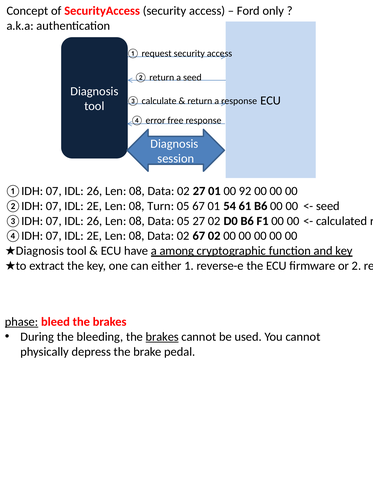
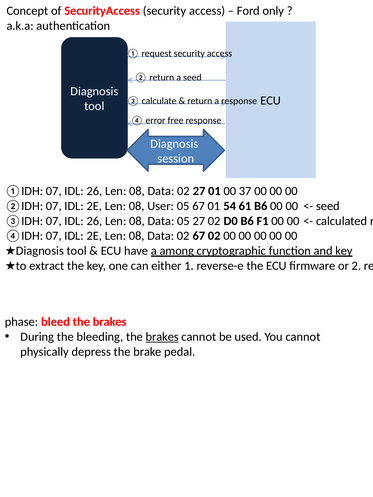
92: 92 -> 37 (245, 191)
Turn: Turn -> User (161, 206)
phase underline: present -> none (22, 322)
